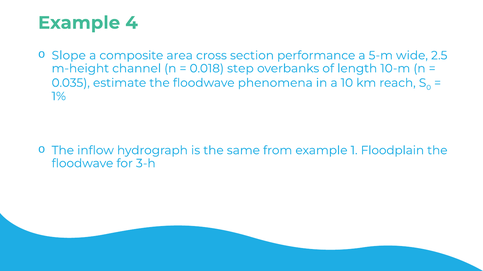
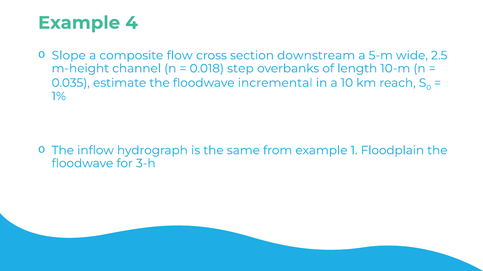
area: area -> flow (180, 56)
performance: performance -> downstream (316, 56)
phenomena: phenomena -> incremental (275, 83)
